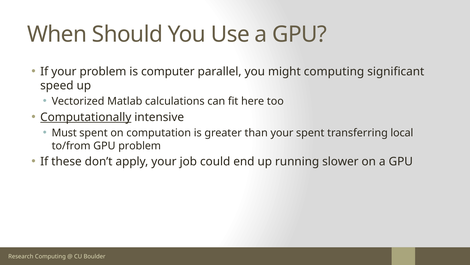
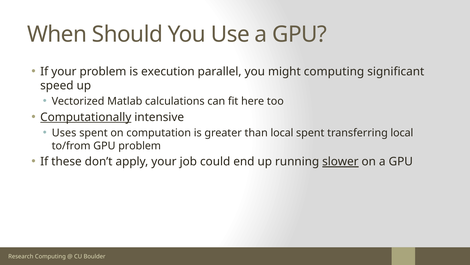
computer: computer -> execution (168, 71)
Must: Must -> Uses (64, 133)
than your: your -> local (282, 133)
slower underline: none -> present (340, 161)
